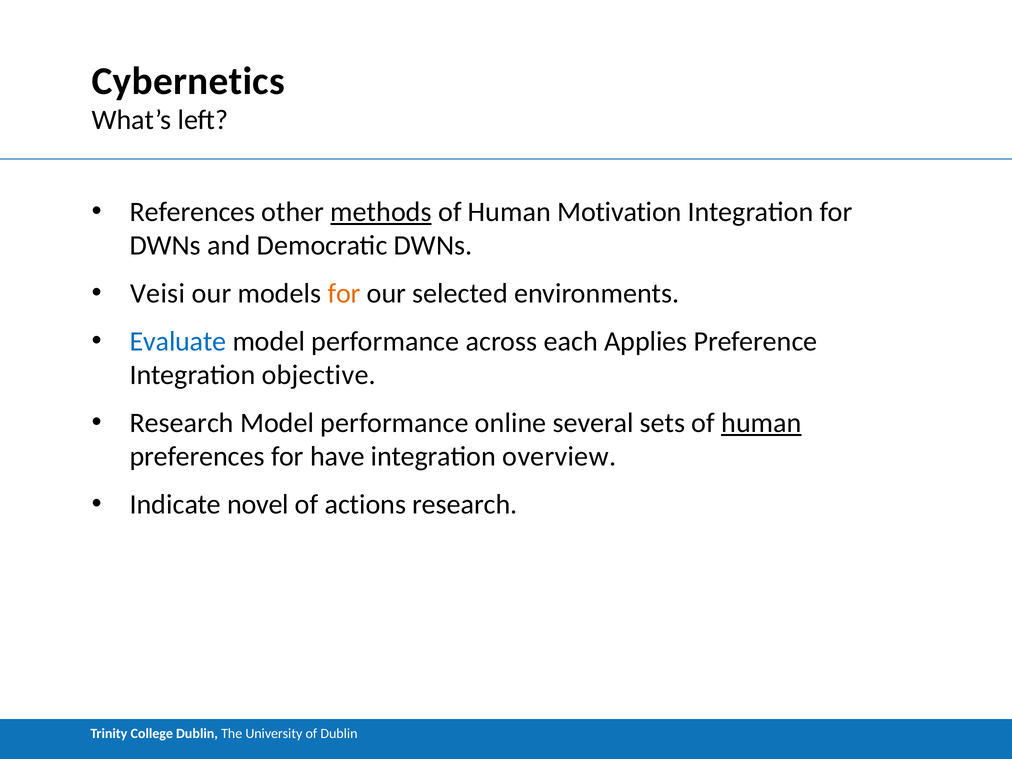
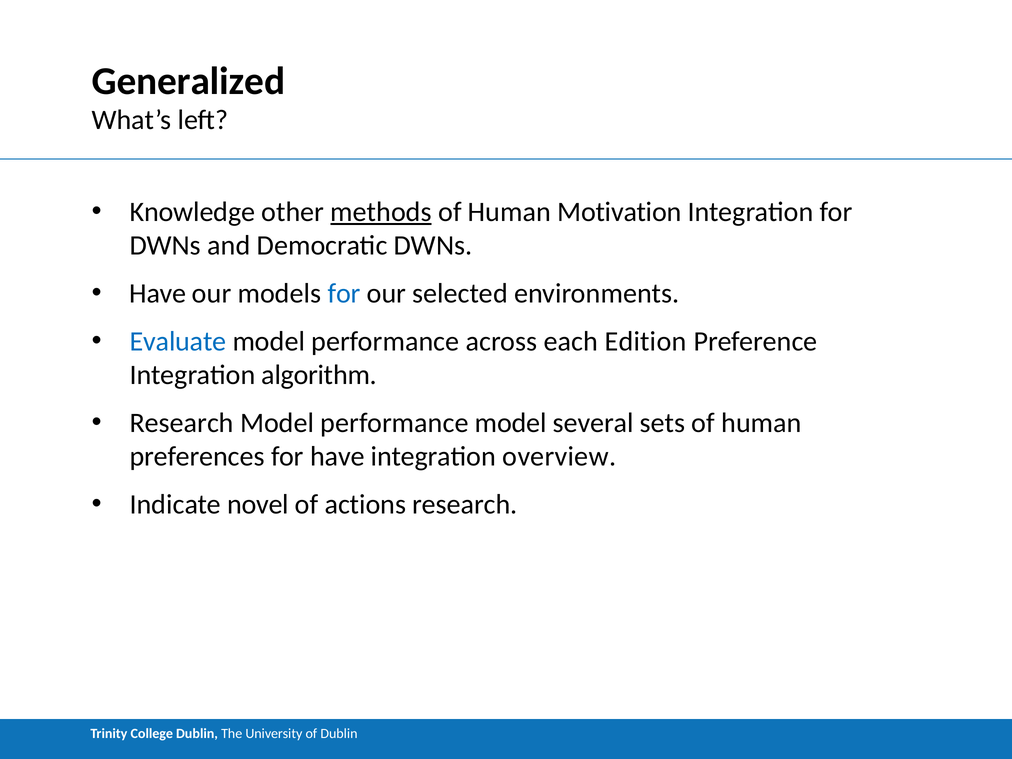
Cybernetics: Cybernetics -> Generalized (188, 81)
References: References -> Knowledge (192, 212)
Veisi: Veisi -> Have (158, 294)
for colour: orange -> blue (344, 294)
Applies: Applies -> Edition (646, 341)
objective: objective -> algorithm (319, 375)
performance online: online -> model (511, 423)
human underline: present -> none (761, 423)
